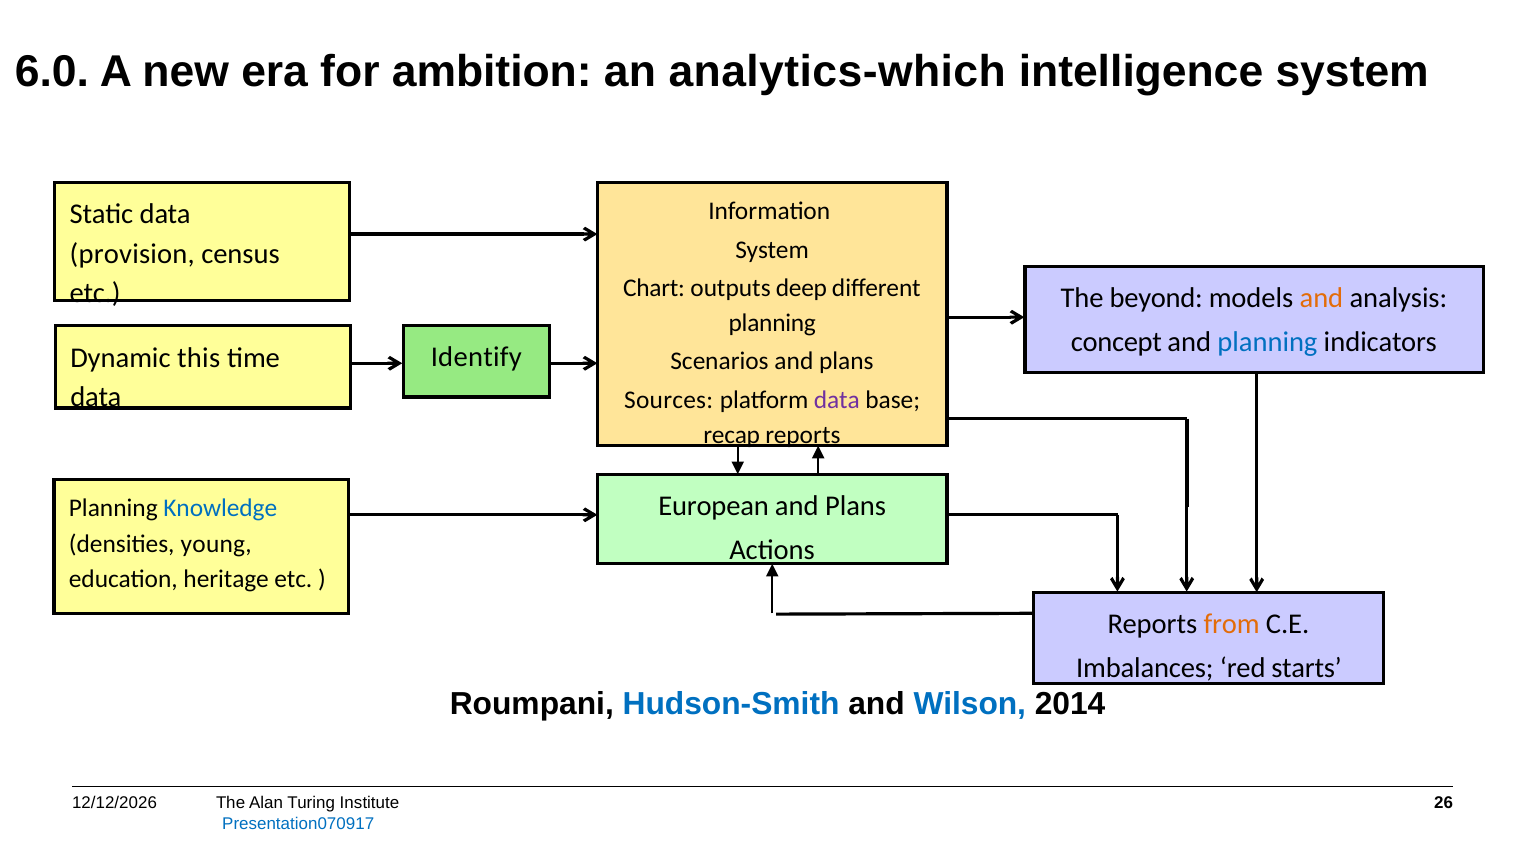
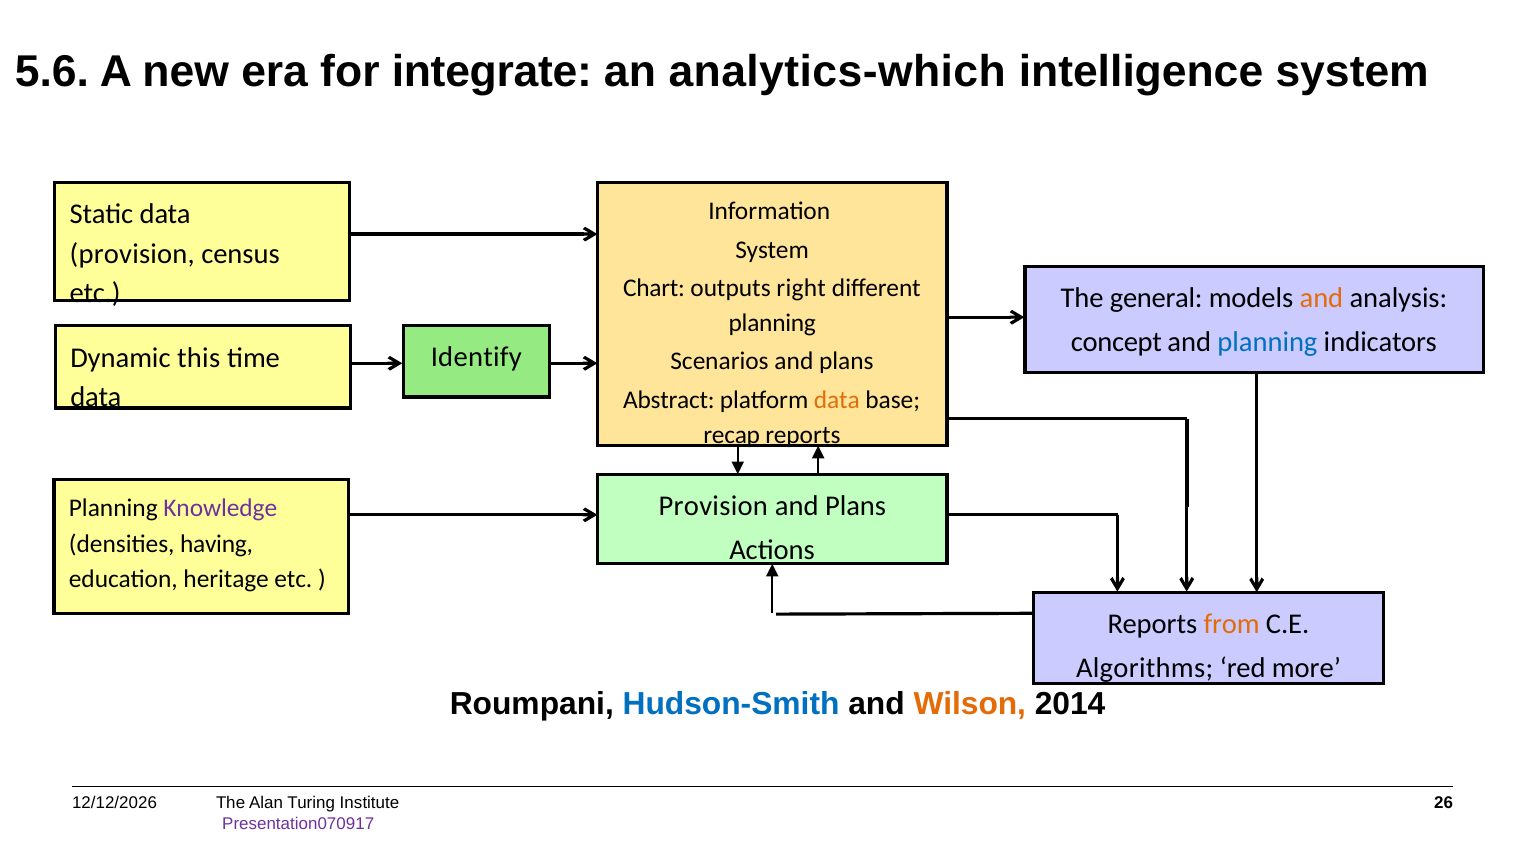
6.0: 6.0 -> 5.6 (52, 72)
ambition: ambition -> integrate (492, 72)
deep: deep -> right (801, 288)
beyond: beyond -> general (1156, 298)
Sources: Sources -> Abstract (669, 400)
data colour: purple -> orange (837, 400)
European: European -> Provision (713, 506)
Knowledge colour: blue -> purple (220, 508)
young: young -> having (216, 544)
Imbalances: Imbalances -> Algorithms (1145, 668)
starts: starts -> more (1306, 668)
Wilson colour: blue -> orange (970, 703)
Presentation070917 colour: blue -> purple (298, 824)
